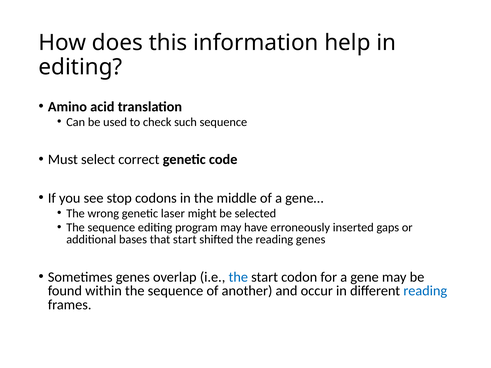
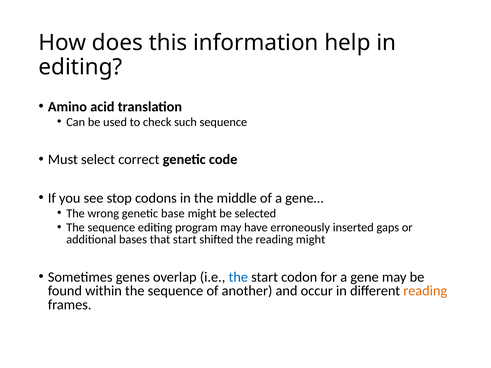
laser: laser -> base (173, 214)
reading genes: genes -> might (311, 240)
reading colour: blue -> orange (425, 291)
